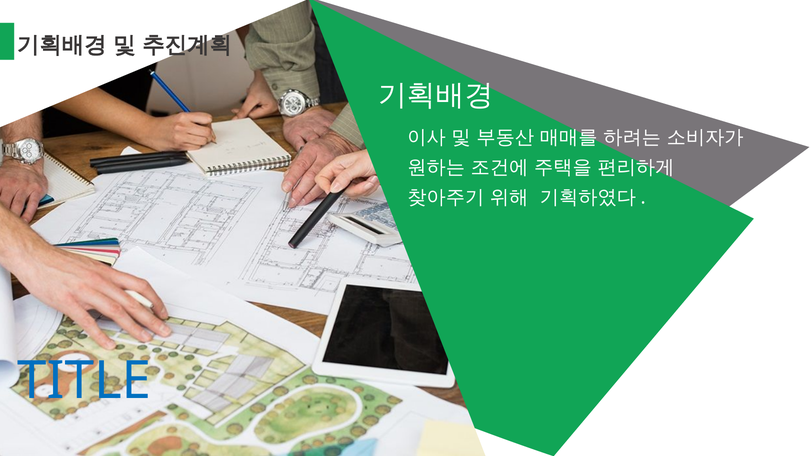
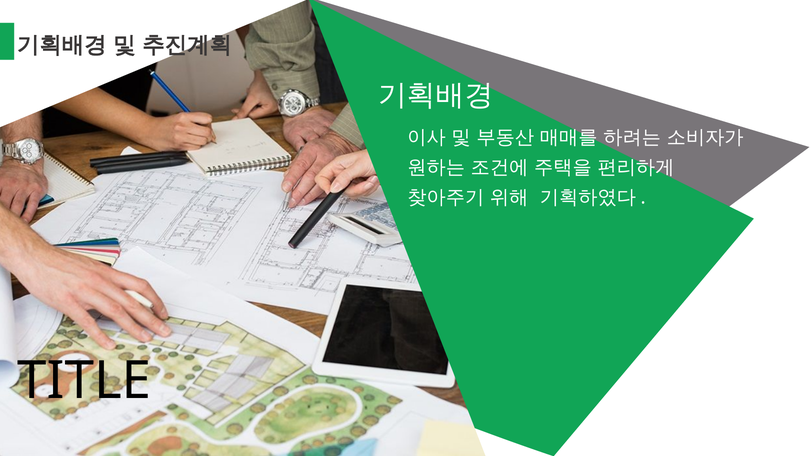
TITLE colour: blue -> black (84, 381)
